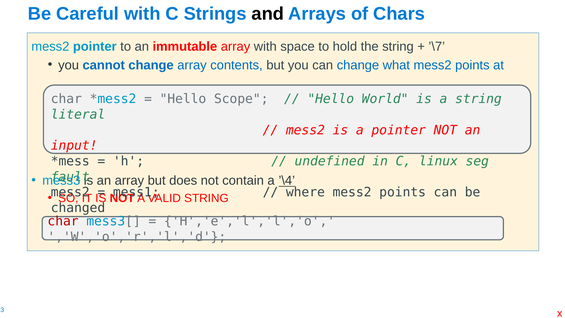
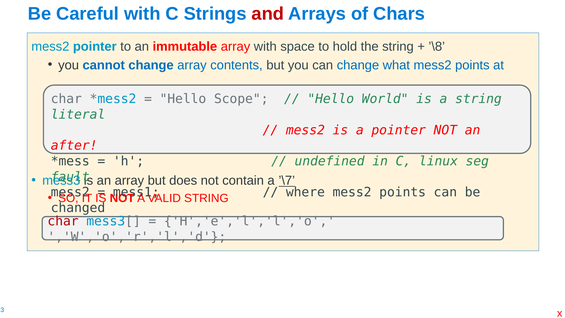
and colour: black -> red (268, 14)
’\7: ’\7 -> ’\8 (437, 47)
input: input -> after (74, 146)
’\4: ’\4 -> ’\7 (287, 180)
